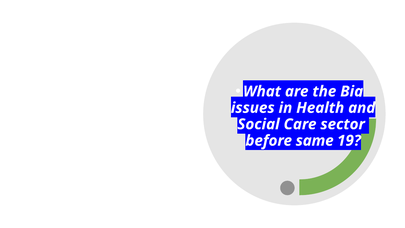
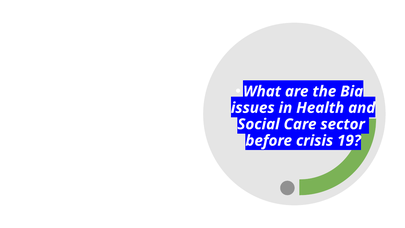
same: same -> crisis (315, 141)
